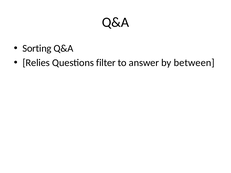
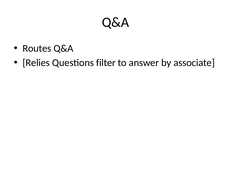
Sorting: Sorting -> Routes (37, 48)
between: between -> associate (194, 63)
